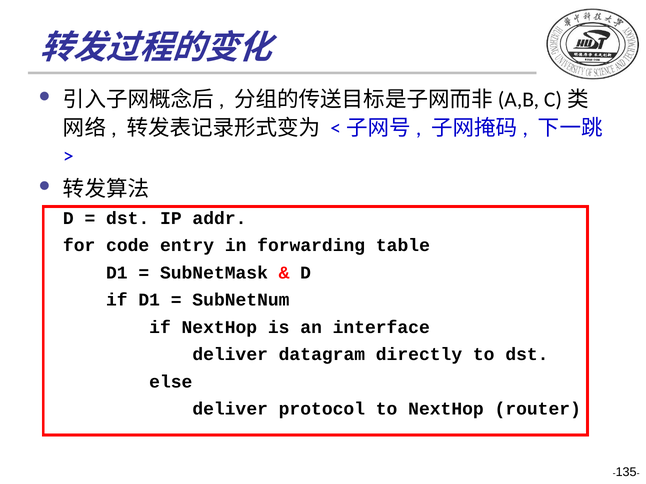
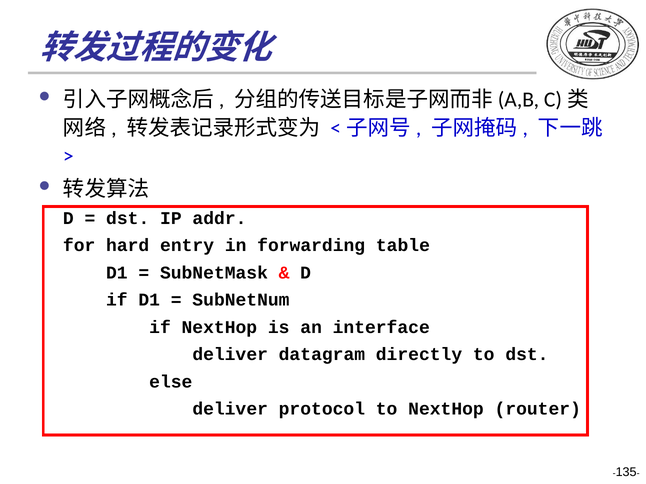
code: code -> hard (128, 246)
